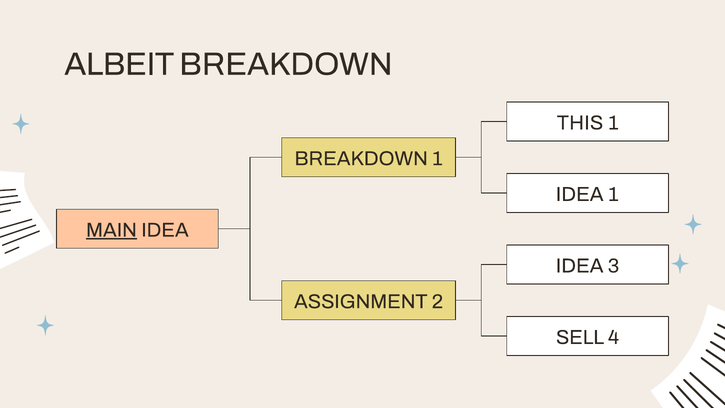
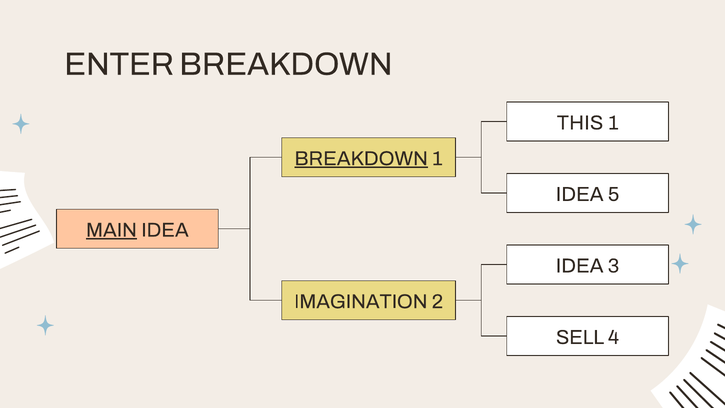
ALBEIT: ALBEIT -> ENTER (119, 64)
BREAKDOWN underline: none -> present (361, 158)
IDEA 1: 1 -> 5 (614, 194)
ASSIGNMENT: ASSIGNMENT -> IMAGINATION (361, 301)
